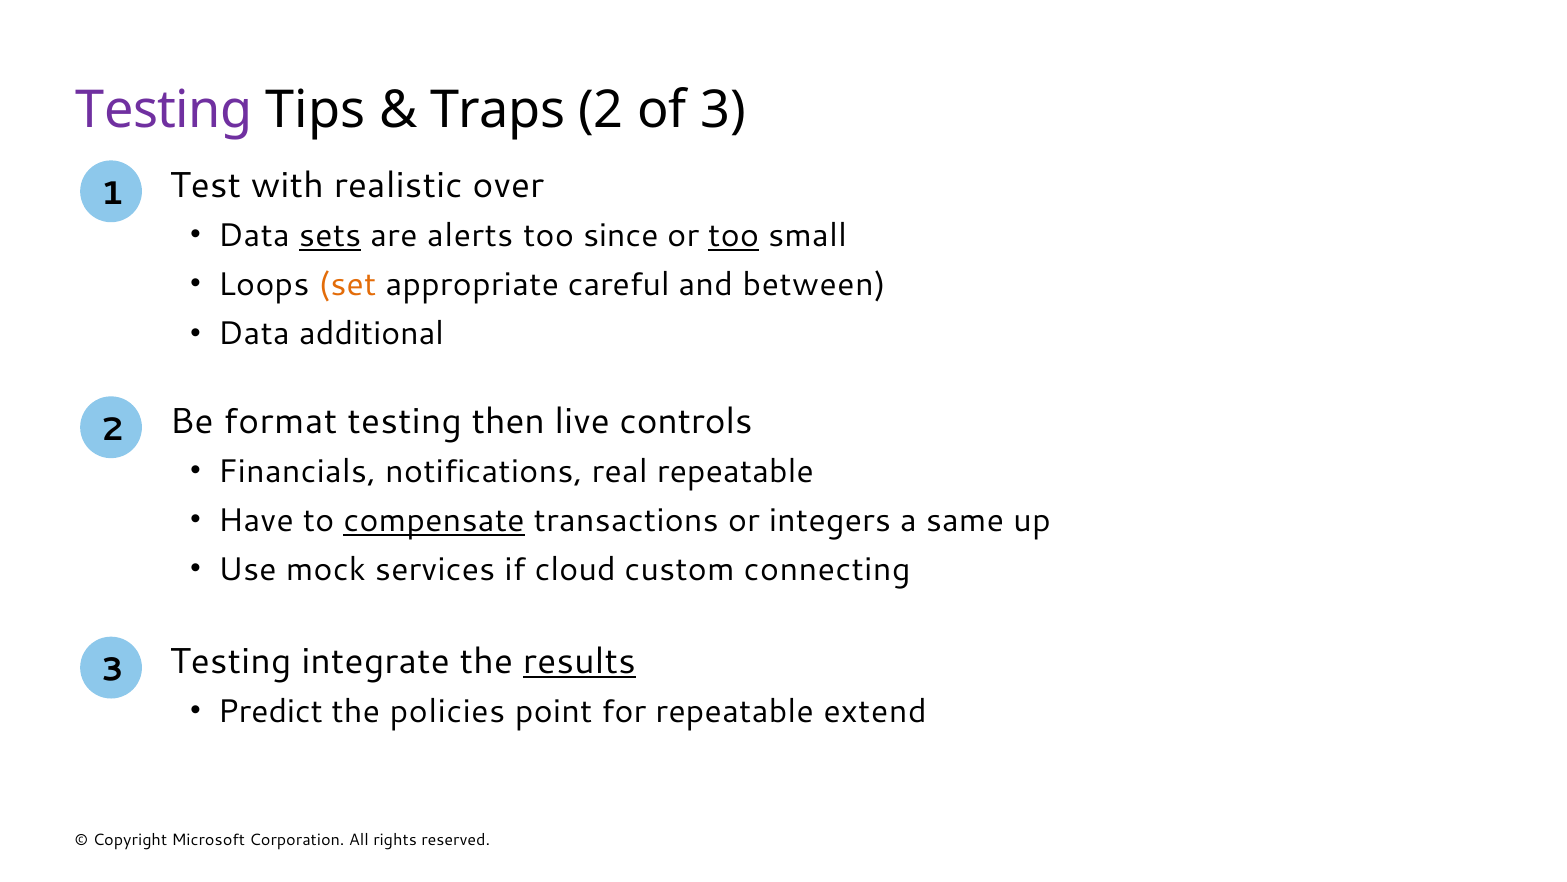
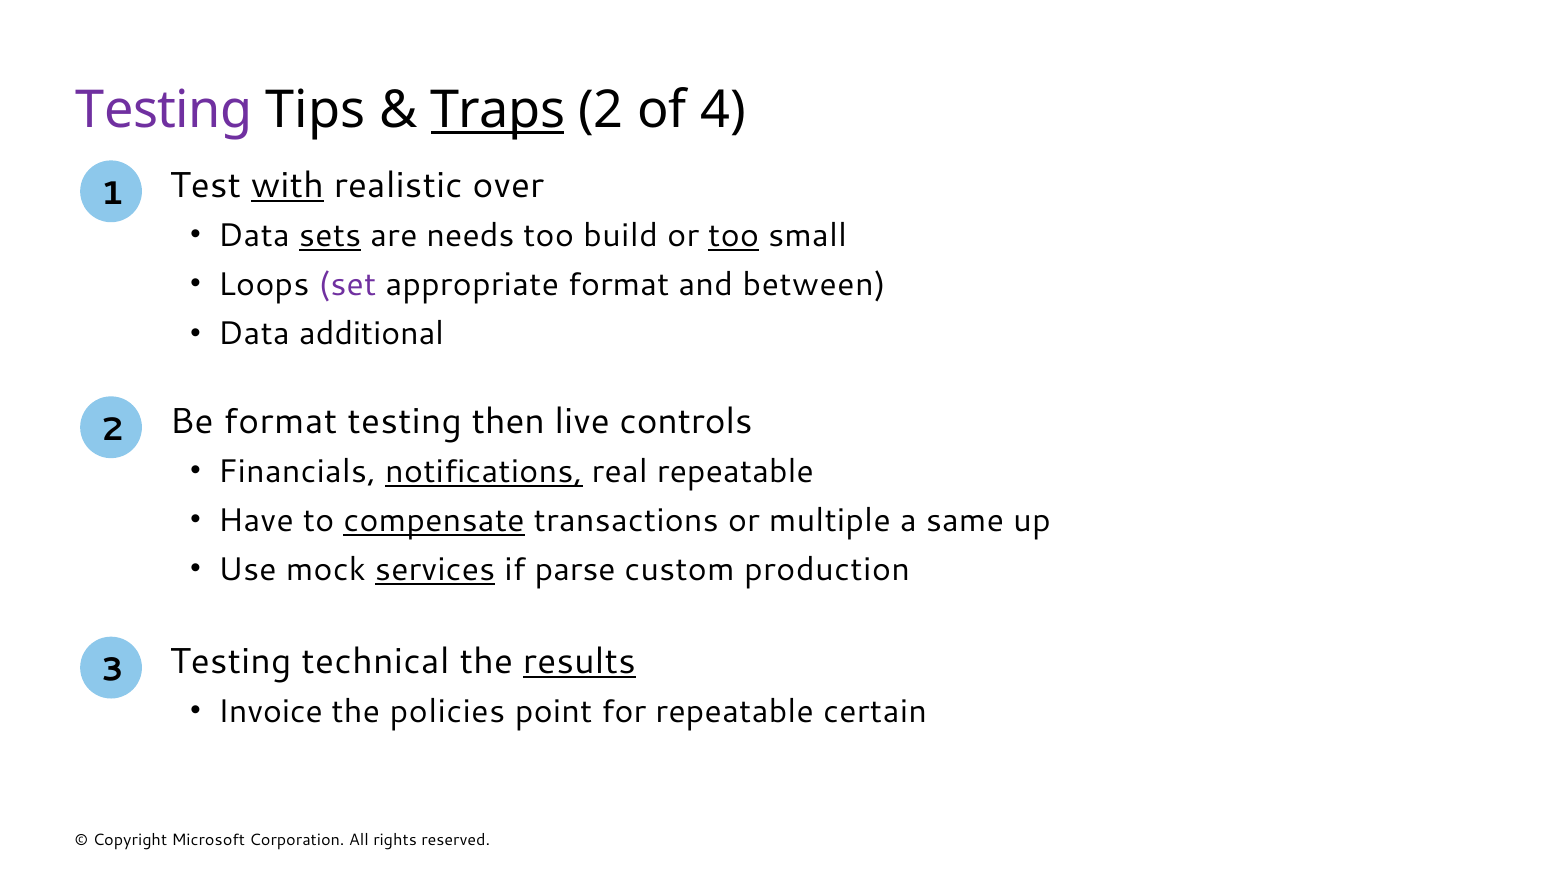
Traps underline: none -> present (498, 110)
of 3: 3 -> 4 (723, 110)
with underline: none -> present (288, 185)
alerts: alerts -> needs (470, 236)
since: since -> build (621, 236)
set colour: orange -> purple (347, 285)
appropriate careful: careful -> format (619, 285)
notifications underline: none -> present (484, 472)
integers: integers -> multiple (830, 521)
services underline: none -> present (435, 570)
cloud: cloud -> parse (575, 570)
connecting: connecting -> production (827, 570)
integrate: integrate -> technical (375, 661)
Predict: Predict -> Invoice (270, 711)
extend: extend -> certain (875, 711)
